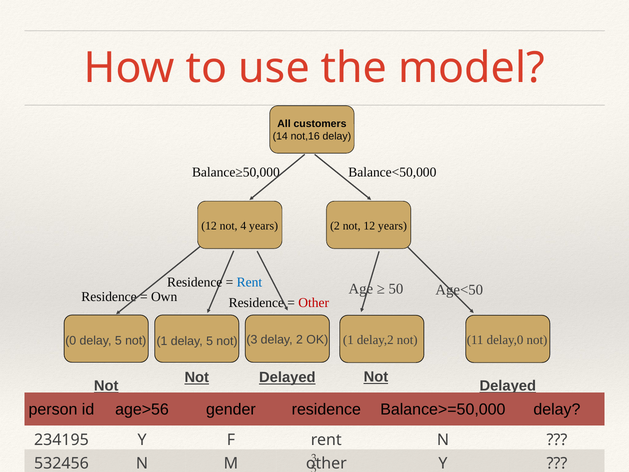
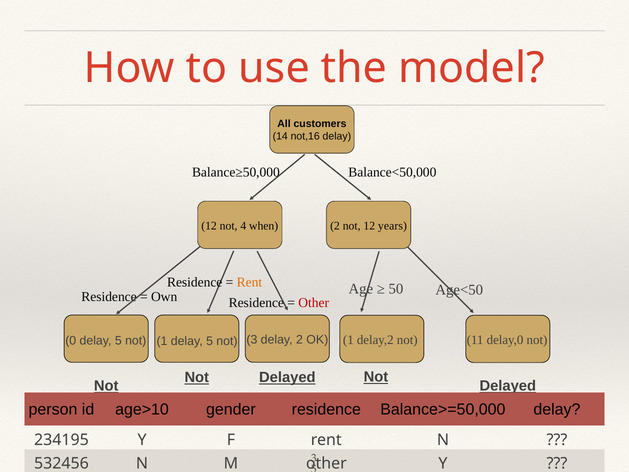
4 years: years -> when (264, 226)
Rent colour: blue -> orange (249, 282)
age>56: age>56 -> age>10 (142, 409)
